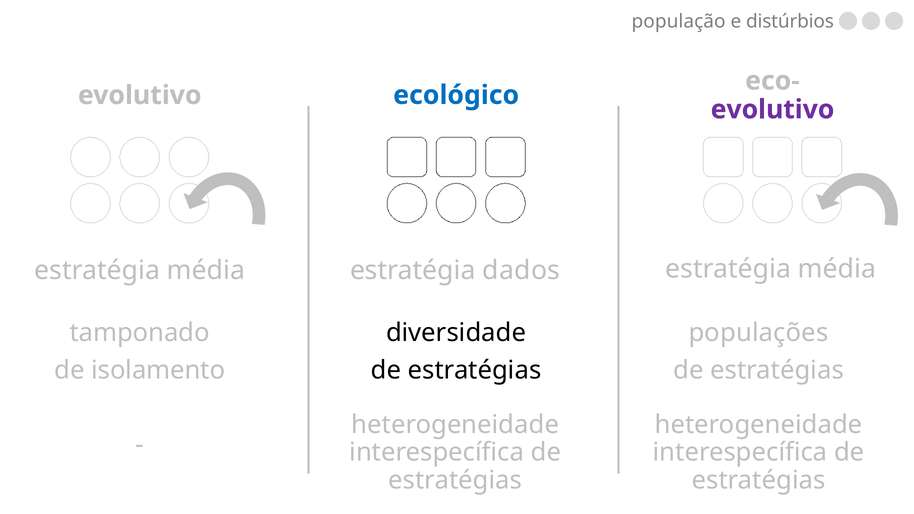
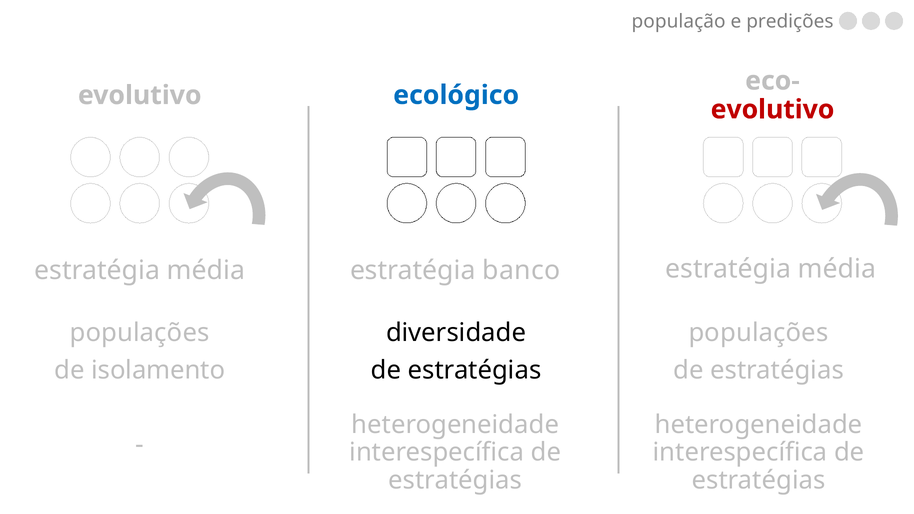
distúrbios: distúrbios -> predições (790, 21)
evolutivo colour: purple -> red (773, 110)
dados: dados -> banco (521, 271)
tamponado: tamponado -> populações (140, 333)
